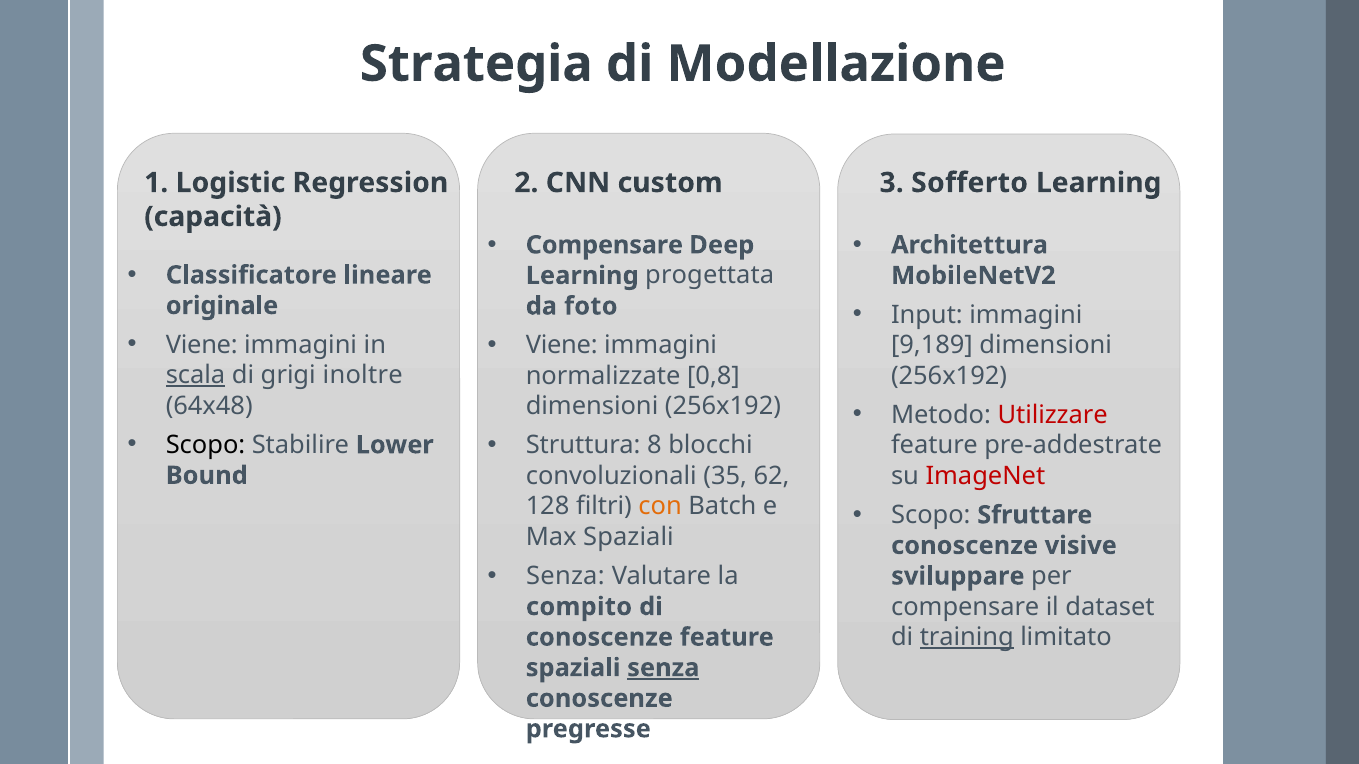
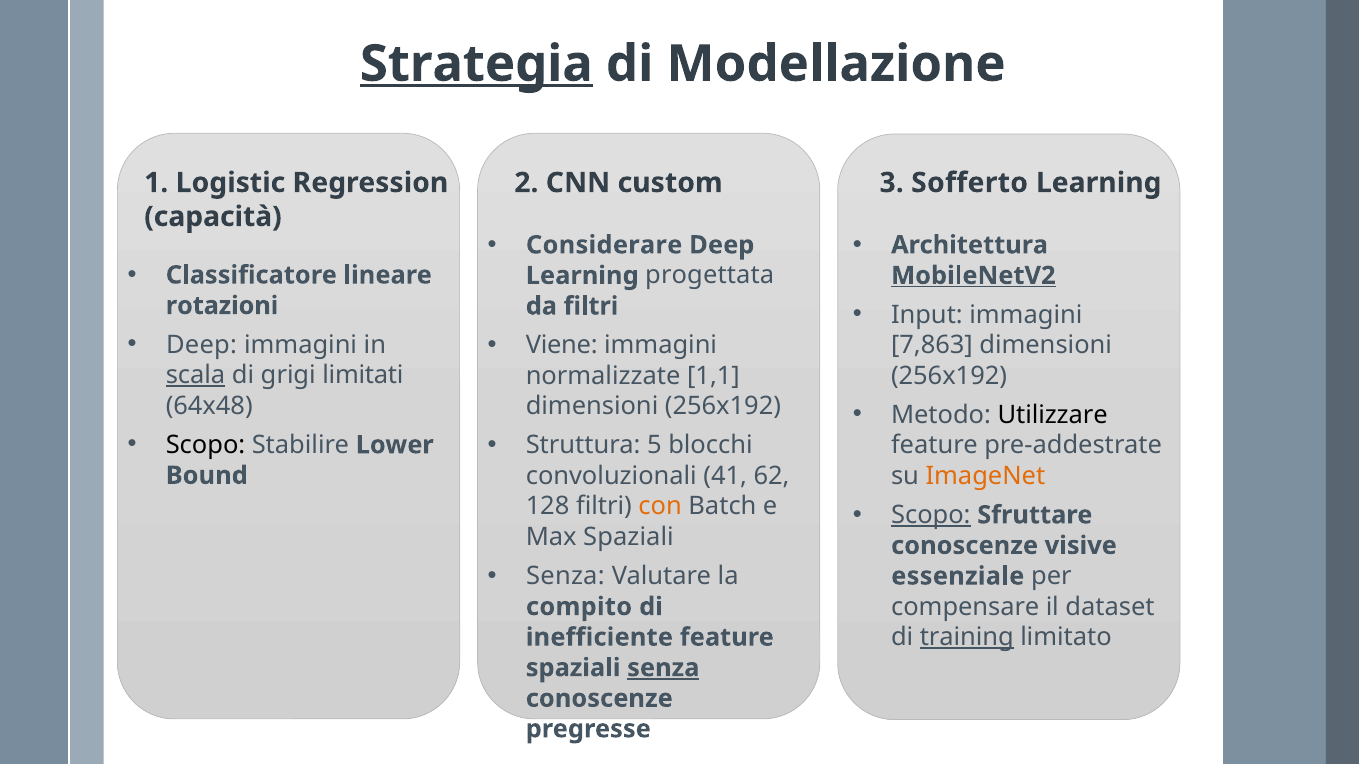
Strategia underline: none -> present (476, 64)
Compensare: Compensare -> Considerare (604, 245)
MobileNetV2 underline: none -> present (973, 276)
originale: originale -> rotazioni (222, 306)
da foto: foto -> filtri (591, 306)
Viene: Viene -> Deep (201, 345)
9,189: 9,189 -> 7,863 (932, 345)
inoltre: inoltre -> limitati (363, 376)
0,8: 0,8 -> 1,1 (713, 376)
Utilizzare colour: red -> black (1053, 415)
8: 8 -> 5 (654, 446)
35: 35 -> 41 (725, 476)
ImageNet colour: red -> orange (985, 476)
Scopo underline: none -> present (931, 515)
sviluppare: sviluppare -> essenziale (958, 577)
conoscenze: conoscenze -> inefficiente (599, 638)
